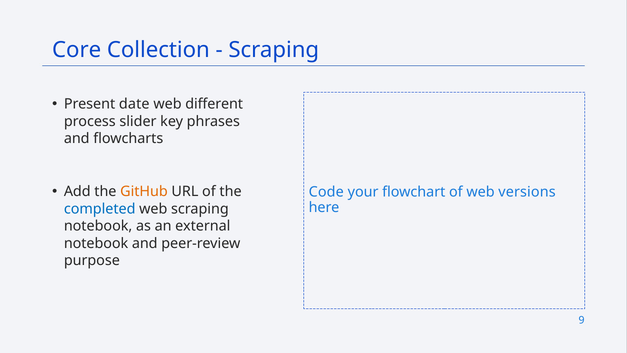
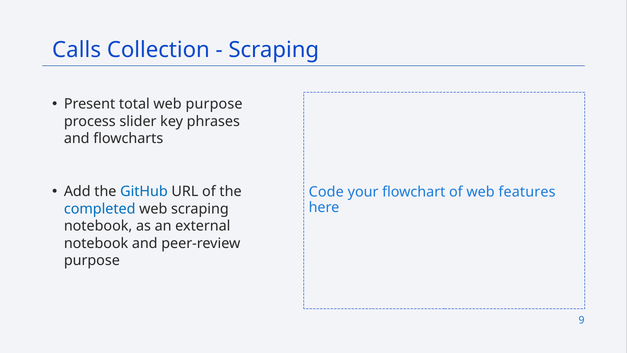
Core: Core -> Calls (77, 50)
date: date -> total (134, 104)
web different: different -> purpose (214, 104)
GitHub colour: orange -> blue (144, 191)
versions: versions -> features (527, 192)
